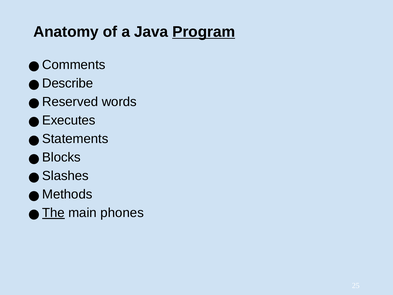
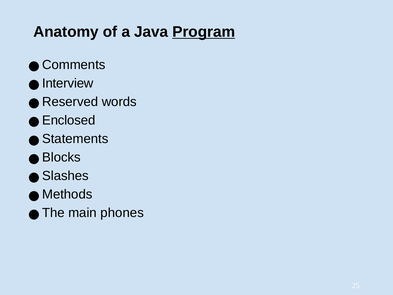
Describe: Describe -> Interview (68, 83)
Executes: Executes -> Enclosed (69, 120)
The underline: present -> none (53, 213)
